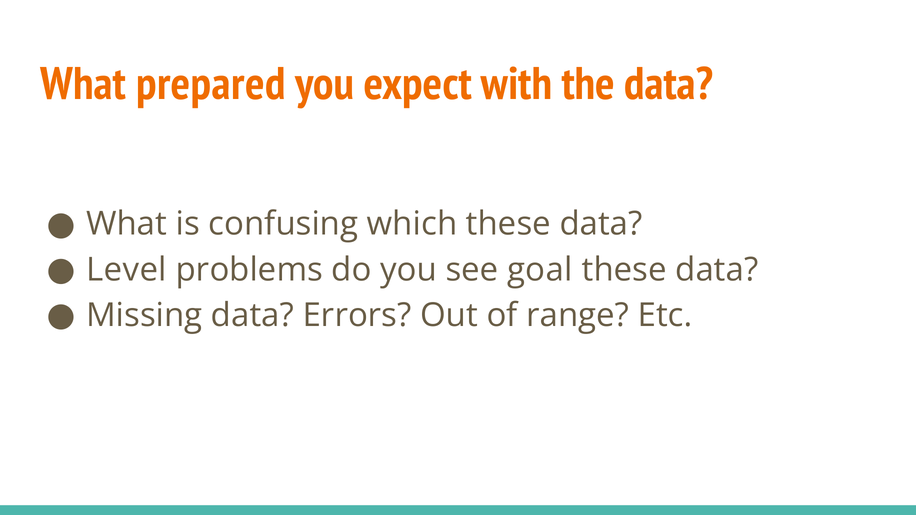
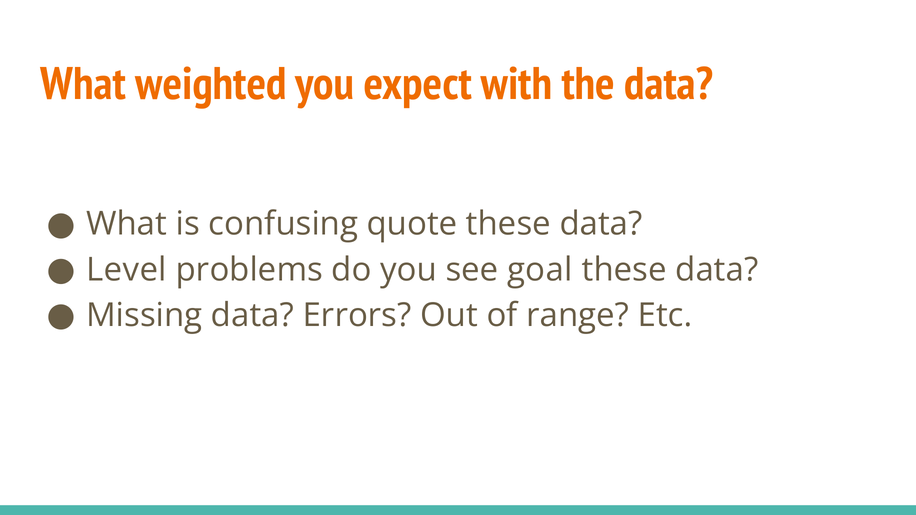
prepared: prepared -> weighted (211, 84)
which: which -> quote (412, 224)
